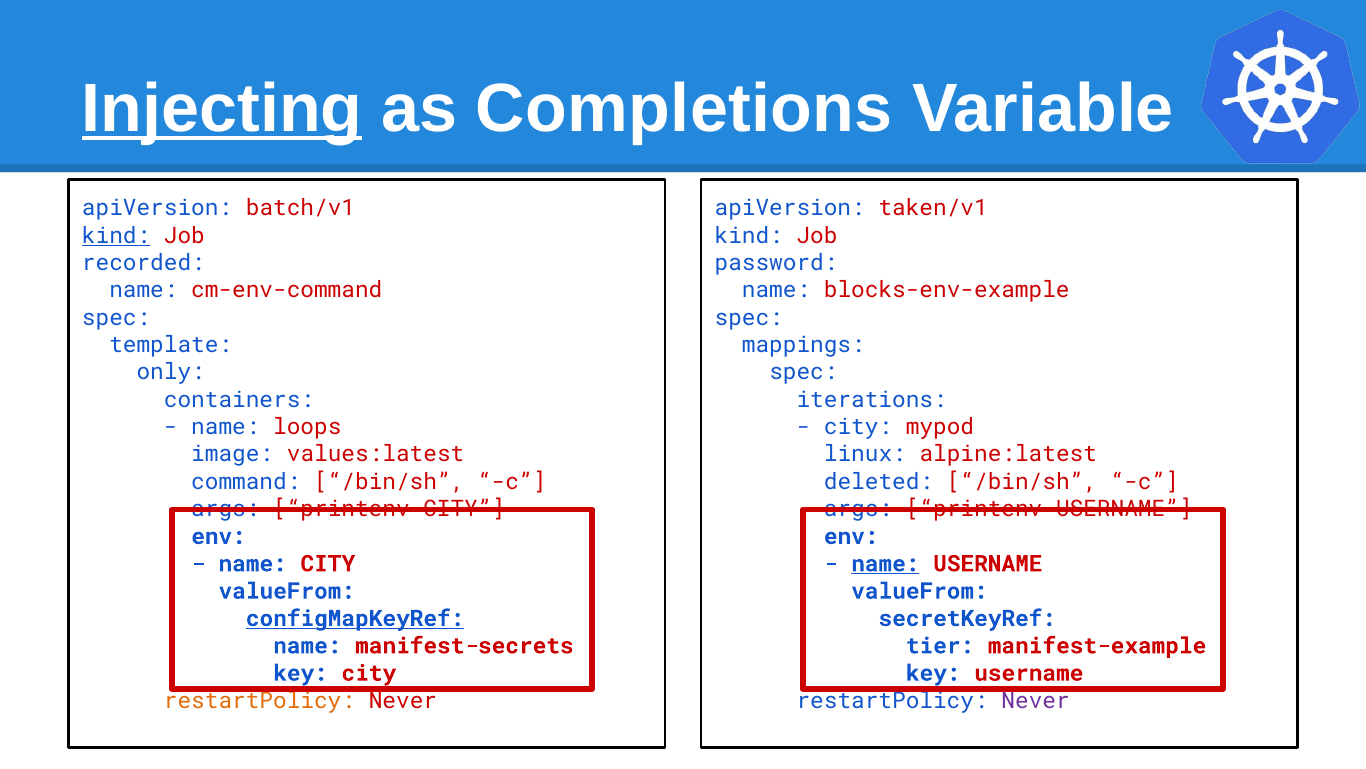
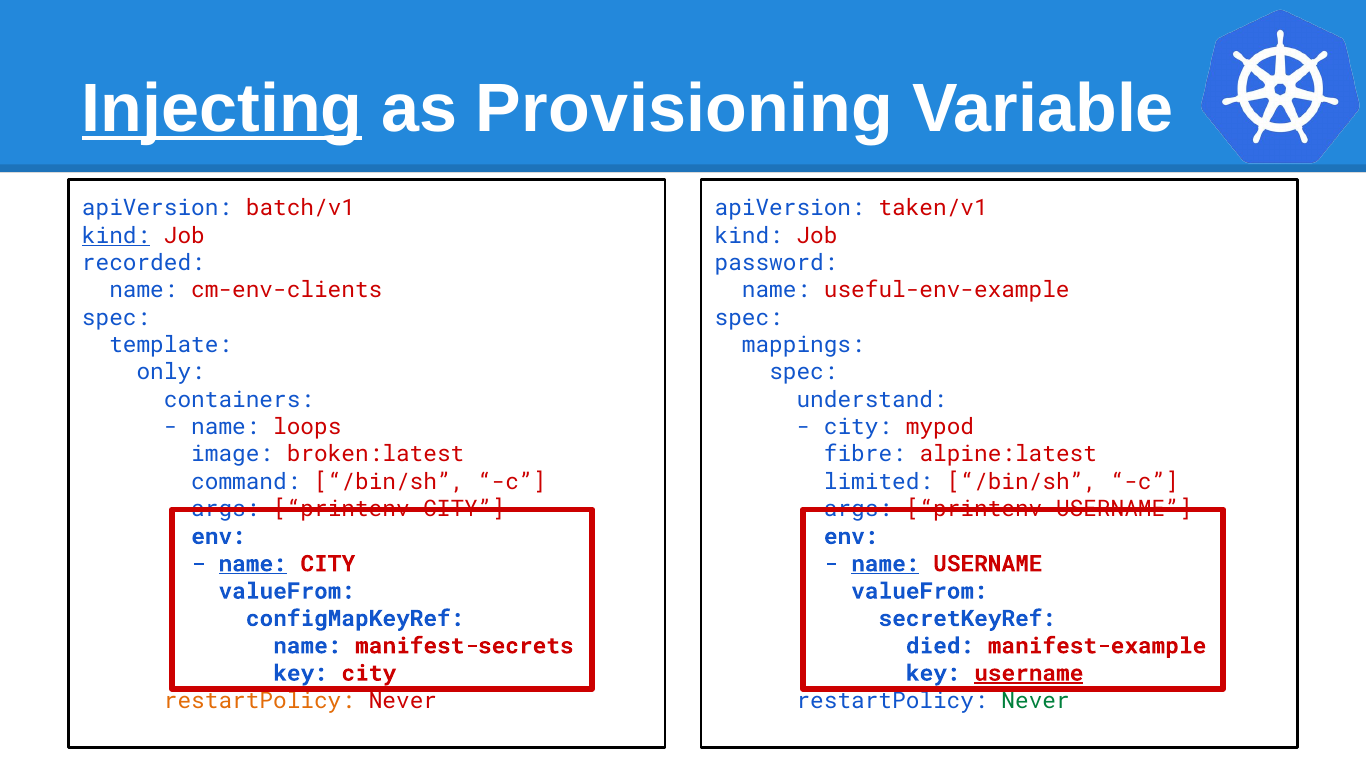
Completions: Completions -> Provisioning (684, 109)
cm-env-command: cm-env-command -> cm-env-clients (287, 290)
blocks-env-example: blocks-env-example -> useful-env-example (947, 290)
iterations: iterations -> understand (872, 399)
values:latest: values:latest -> broken:latest (376, 454)
linux: linux -> fibre (865, 454)
deleted: deleted -> limited (879, 481)
name underline: none -> present (253, 563)
configMapKeyRef underline: present -> none (355, 618)
tier: tier -> died (940, 645)
username underline: none -> present (1029, 673)
Never colour: purple -> green (1036, 700)
